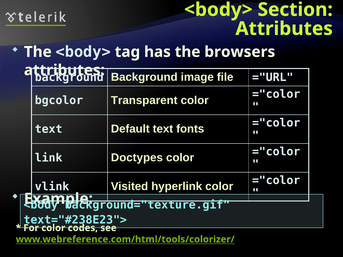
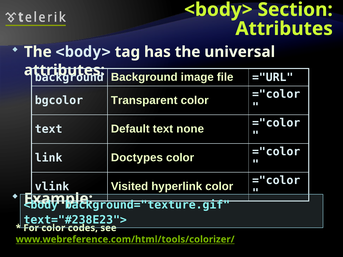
browsers: browsers -> universal (240, 52)
fonts: fonts -> none (190, 129)
